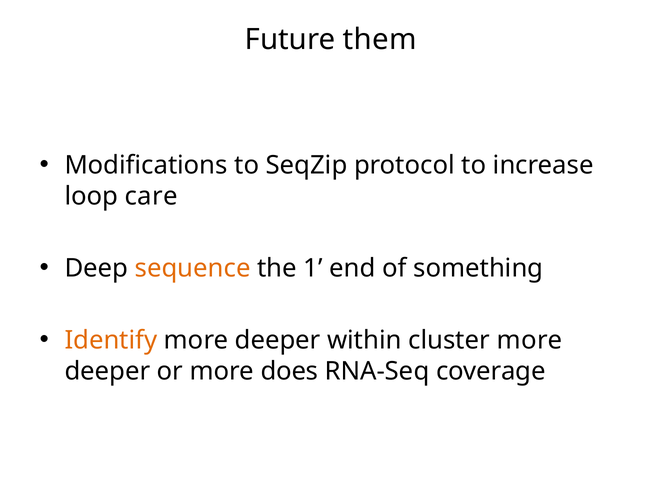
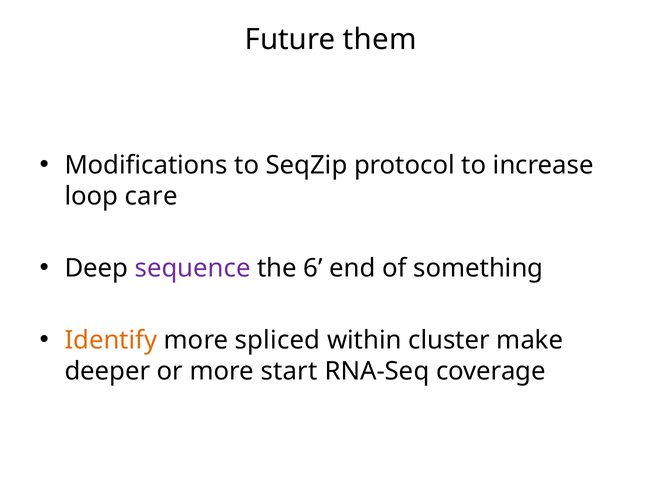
sequence colour: orange -> purple (193, 268)
1: 1 -> 6 (313, 268)
deeper: deeper -> spliced (277, 341)
cluster more: more -> make (530, 341)
does: does -> start (289, 371)
